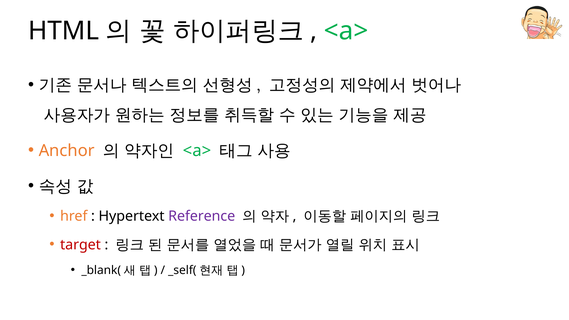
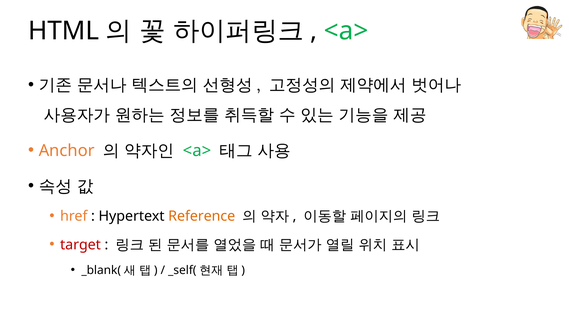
Reference colour: purple -> orange (202, 216)
